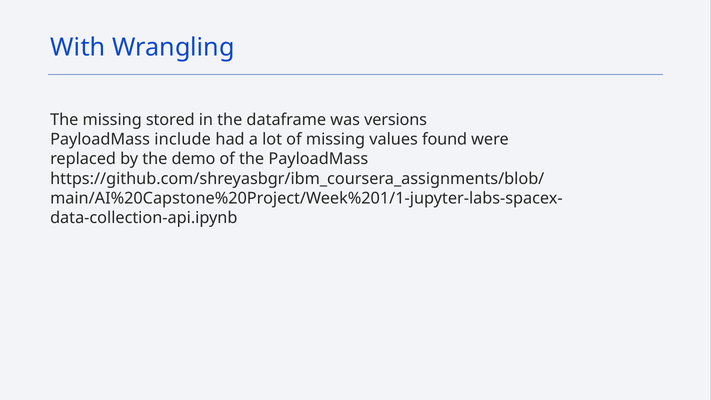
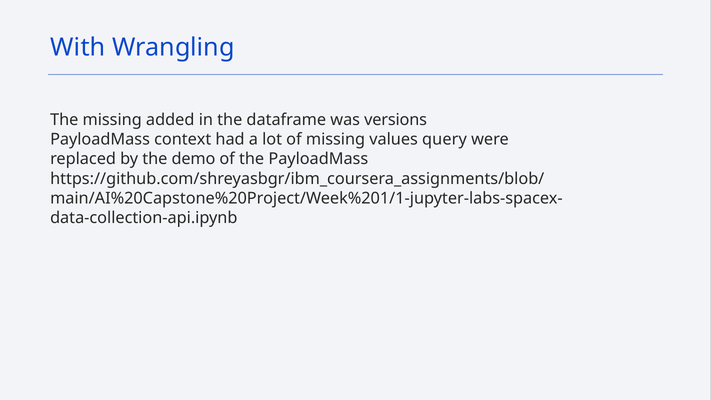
stored: stored -> added (170, 120)
include: include -> context (183, 140)
found: found -> query (444, 140)
